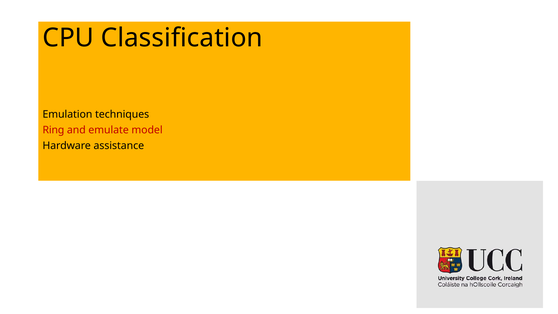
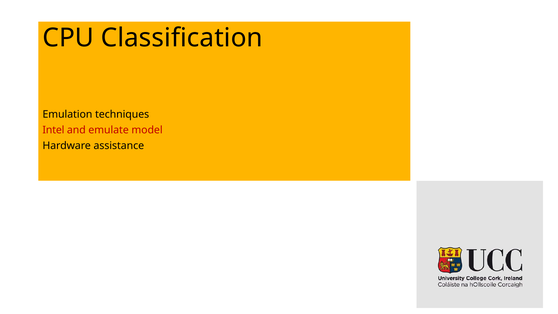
Ring: Ring -> Intel (53, 130)
